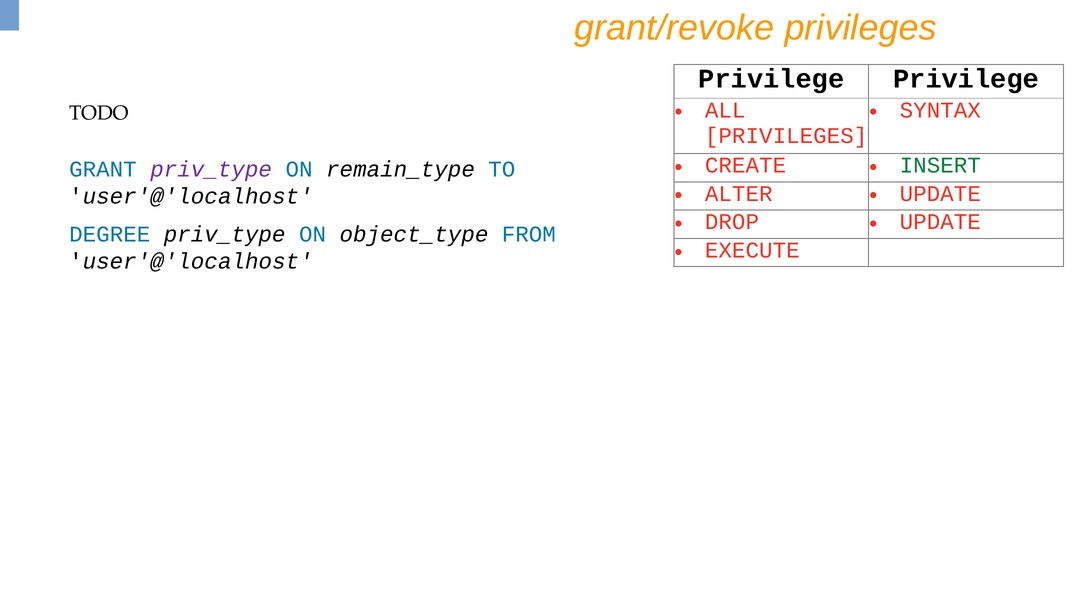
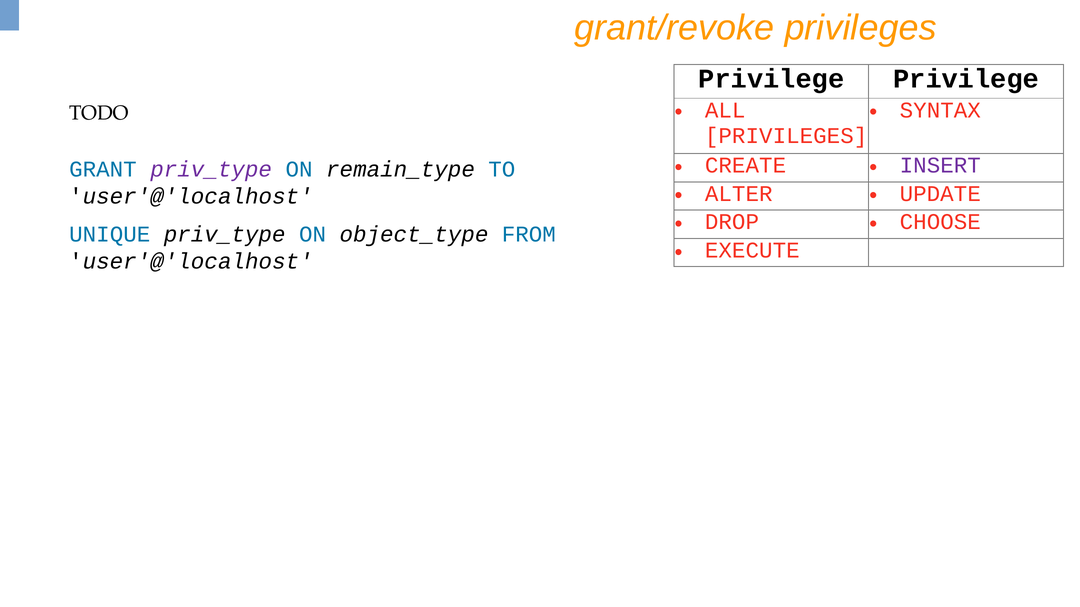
INSERT colour: green -> purple (940, 166)
UPDATE: UPDATE -> CHOOSE (940, 222)
DEGREE: DEGREE -> UNIQUE (110, 234)
